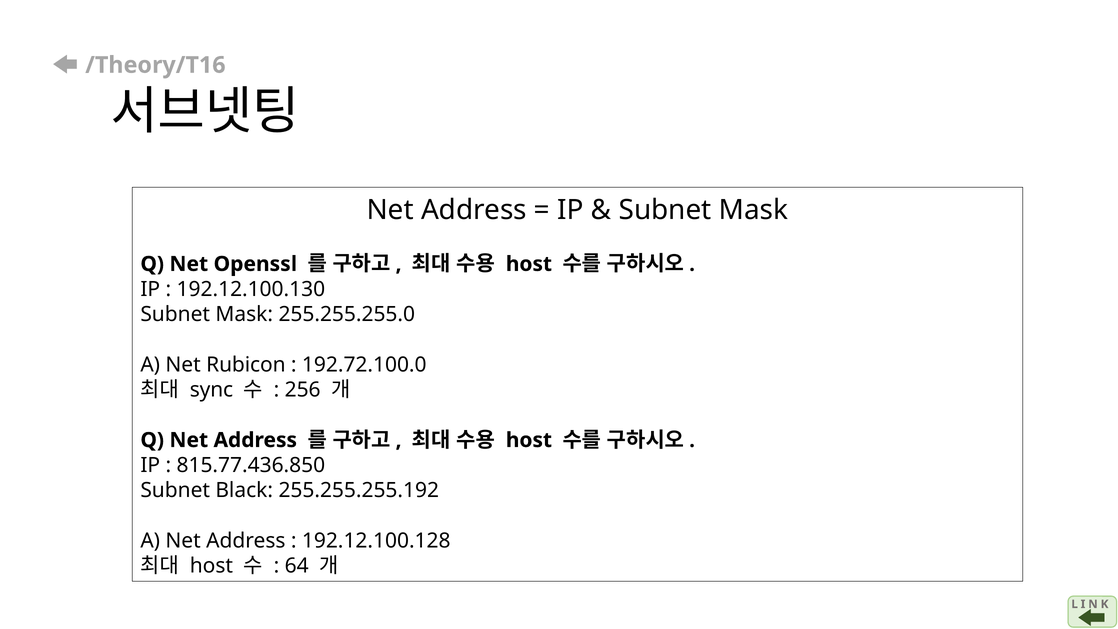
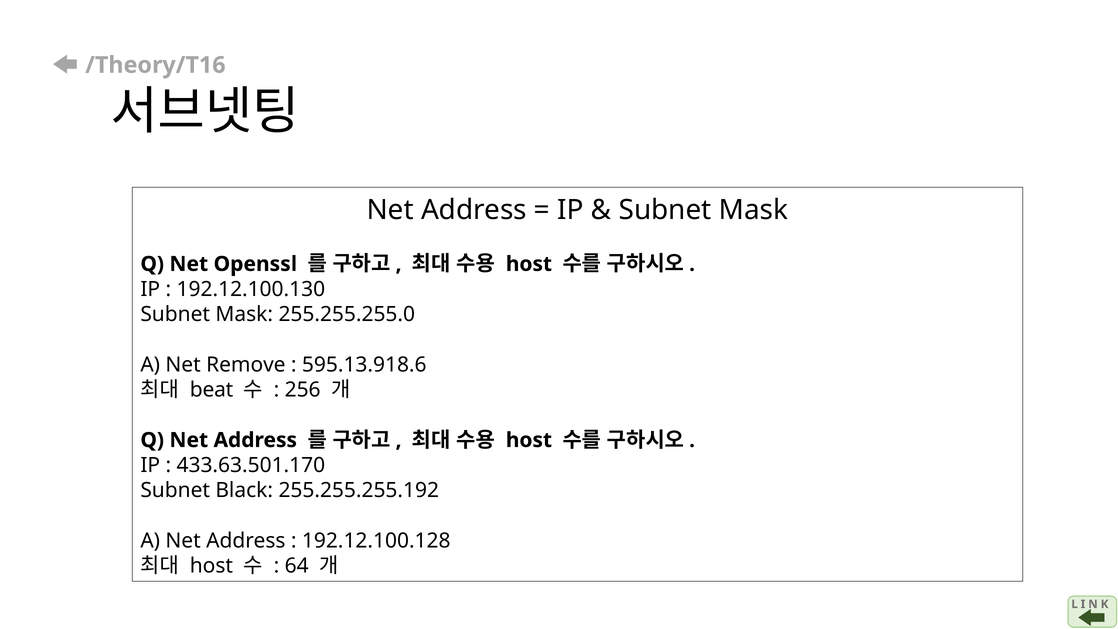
Rubicon: Rubicon -> Remove (246, 365)
192.72.100.0: 192.72.100.0 -> 595.13.918.6 (364, 365)
sync: sync -> beat (212, 390)
815.77.436.850: 815.77.436.850 -> 433.63.501.170 (251, 465)
